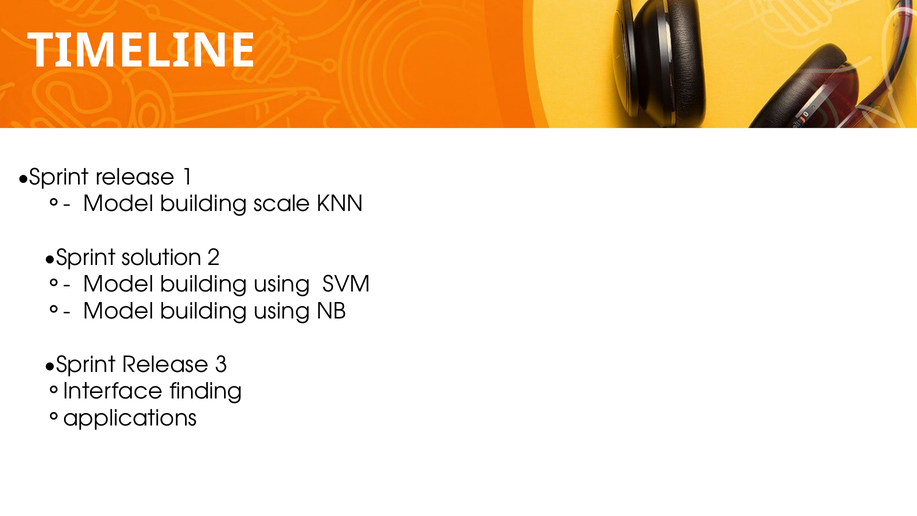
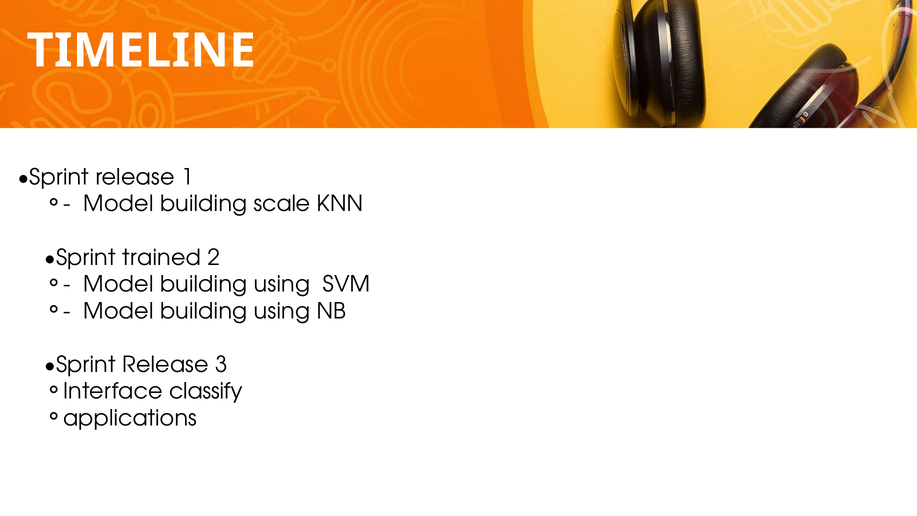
solution: solution -> trained (162, 258)
finding: finding -> classify (206, 391)
